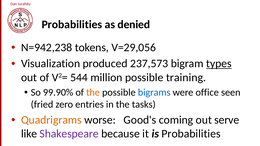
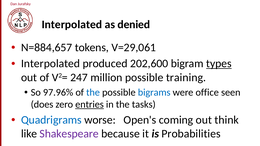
Probabilities: Probabilities -> Interpolated (72, 25)
N=942,238: N=942,238 -> N=884,657 (47, 48)
V=29,056: V=29,056 -> V=29,061 (134, 48)
Visualization: Visualization -> Interpolated (51, 64)
237,573: 237,573 -> 202,600 (149, 64)
544: 544 -> 247 (79, 78)
99.90%: 99.90% -> 97.96% (58, 92)
the colour: orange -> blue (93, 92)
fried: fried -> does (42, 105)
entries underline: none -> present (90, 105)
Quadrigrams colour: orange -> blue (51, 120)
Good's: Good's -> Open's (140, 120)
serve: serve -> think (227, 120)
